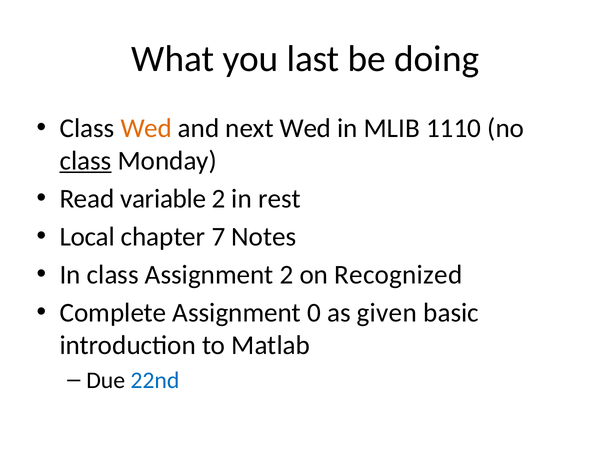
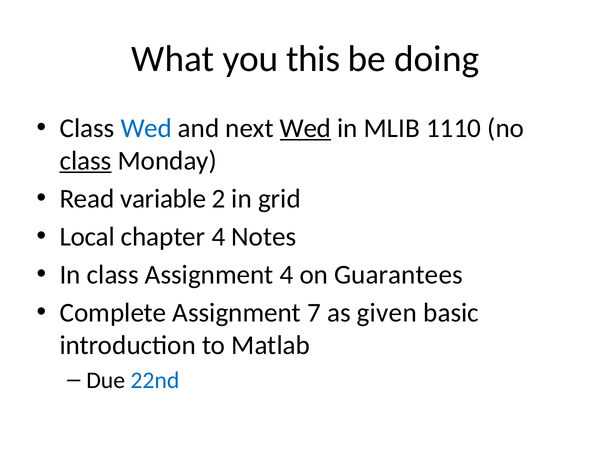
last: last -> this (313, 59)
Wed colour: orange -> blue (146, 128)
Wed underline: none -> present (306, 128)
rest: rest -> grid (280, 199)
chapter 7: 7 -> 4 (218, 237)
Assignment 2: 2 -> 4 (287, 275)
Recognized: Recognized -> Guarantees (398, 275)
0: 0 -> 7 (314, 313)
